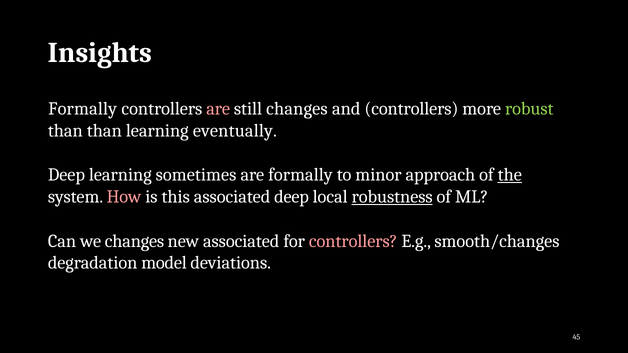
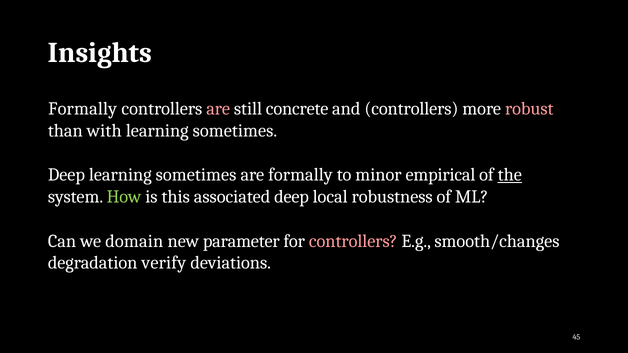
still changes: changes -> concrete (297, 109)
robust colour: light green -> pink (529, 109)
than than: than -> with (104, 131)
eventually: eventually -> sometimes (235, 131)
approach: approach -> empirical (440, 175)
How colour: pink -> light green (124, 197)
robustness underline: present -> none (392, 197)
we changes: changes -> domain (134, 241)
new associated: associated -> parameter (241, 241)
model: model -> verify (164, 263)
